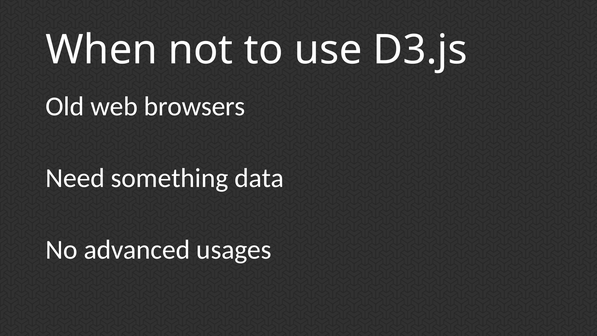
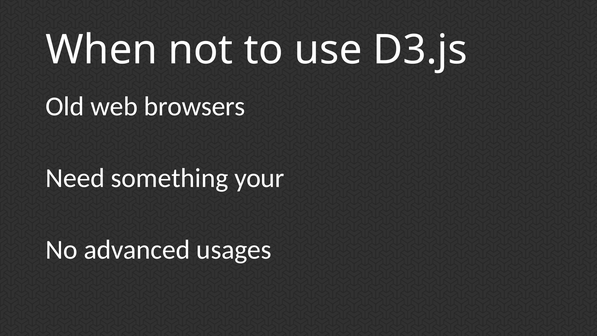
data: data -> your (259, 178)
